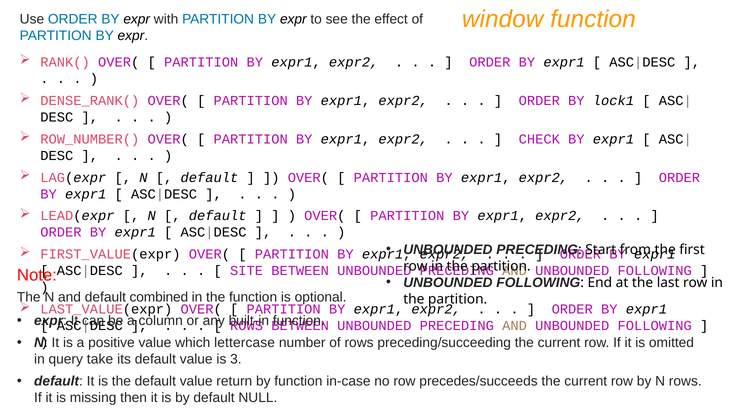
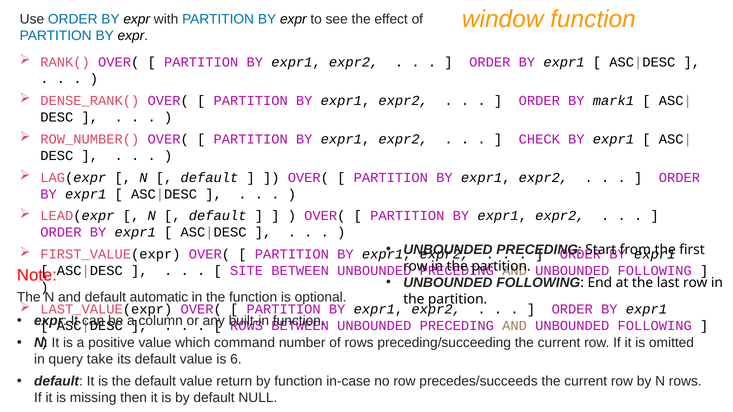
lock1: lock1 -> mark1 (613, 101)
combined: combined -> automatic (159, 297)
lettercase: lettercase -> command (245, 343)
3: 3 -> 6 (236, 360)
